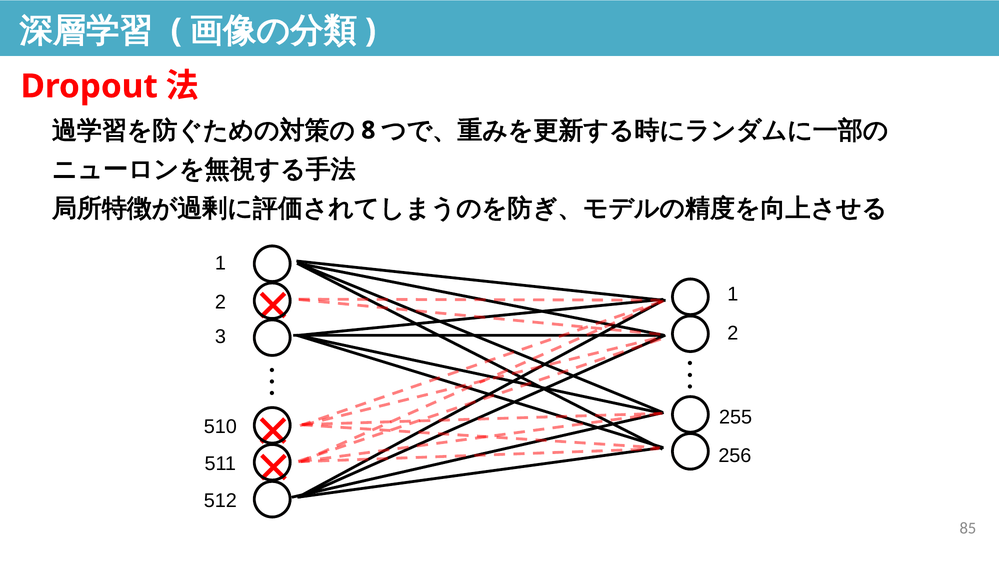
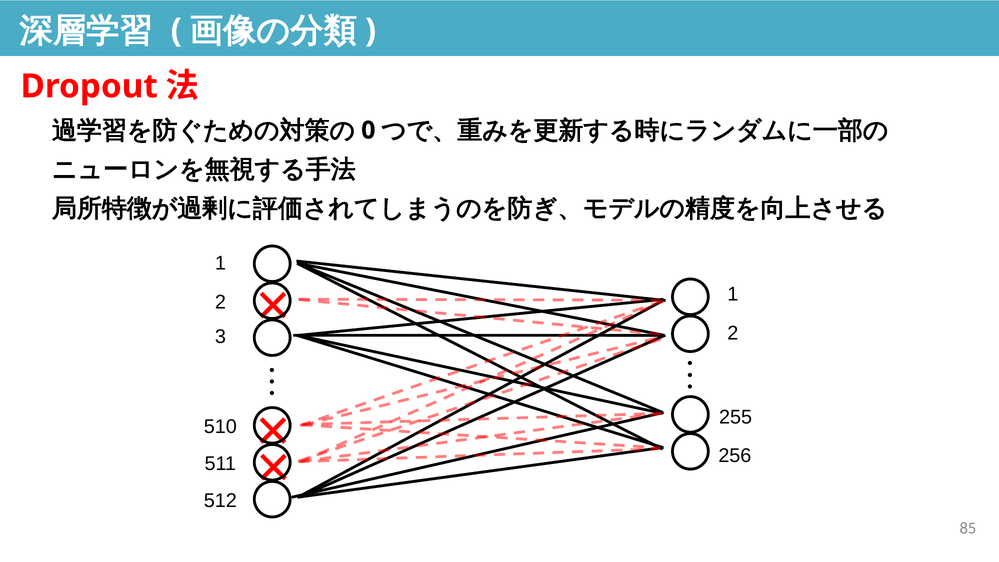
8: 8 -> 0 (368, 130)
